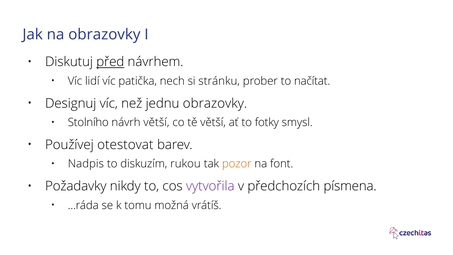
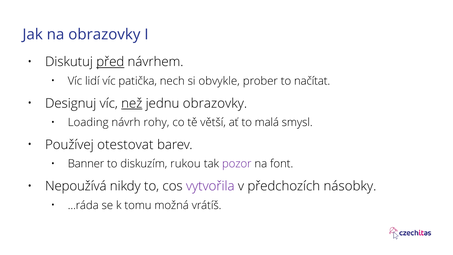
stránku: stránku -> obvykle (219, 81)
než underline: none -> present (132, 103)
Stolního: Stolního -> Loading (88, 122)
návrh větší: větší -> rohy (156, 122)
fotky: fotky -> malá (267, 122)
Nadpis: Nadpis -> Banner (86, 164)
pozor colour: orange -> purple (237, 164)
Požadavky: Požadavky -> Nepoužívá (76, 186)
písmena: písmena -> násobky (350, 186)
